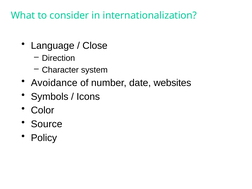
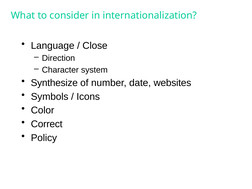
Avoidance: Avoidance -> Synthesize (54, 83)
Source: Source -> Correct (47, 124)
